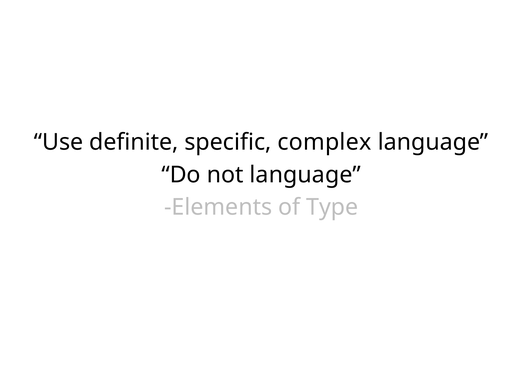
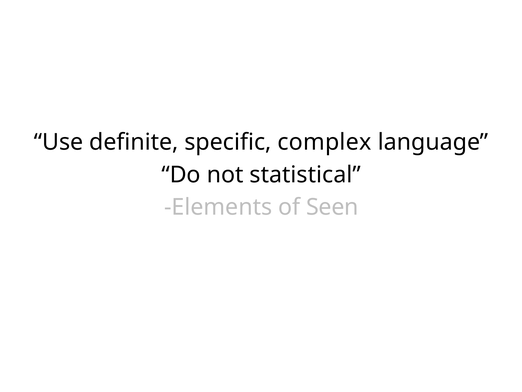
not language: language -> statistical (305, 174)
Type: Type -> Seen (332, 207)
